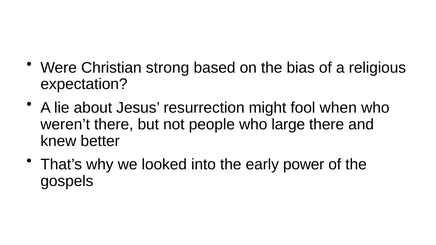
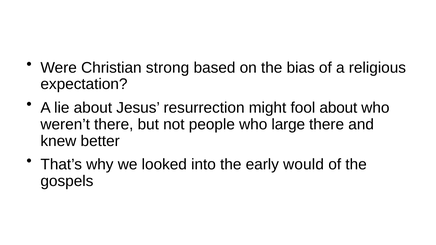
fool when: when -> about (338, 108)
power: power -> would (304, 165)
